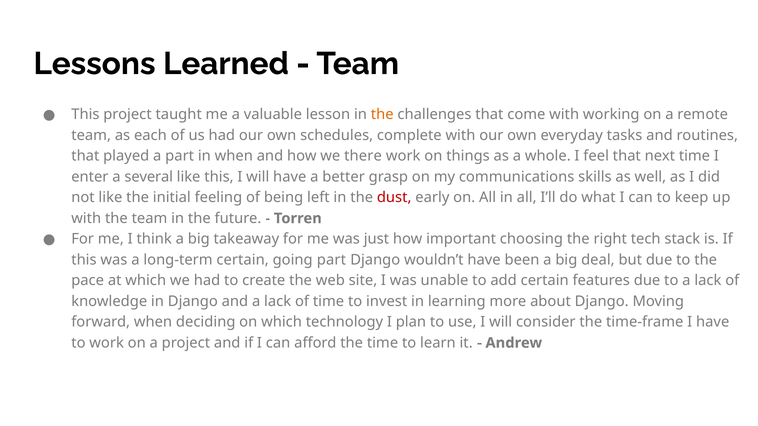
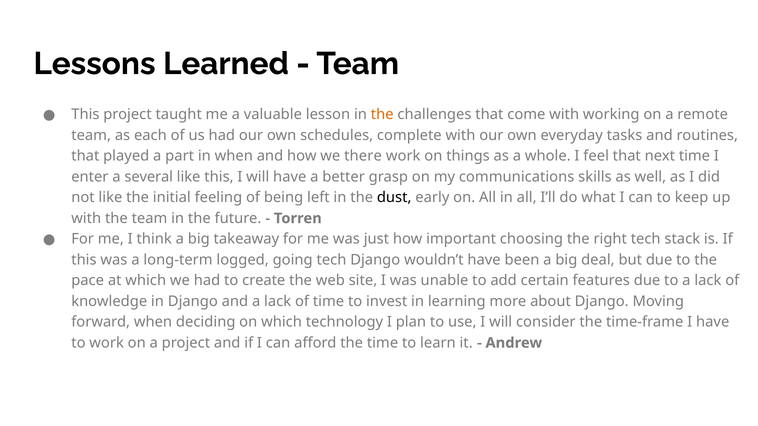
dust colour: red -> black (394, 198)
long-term certain: certain -> logged (243, 260)
going part: part -> tech (331, 260)
